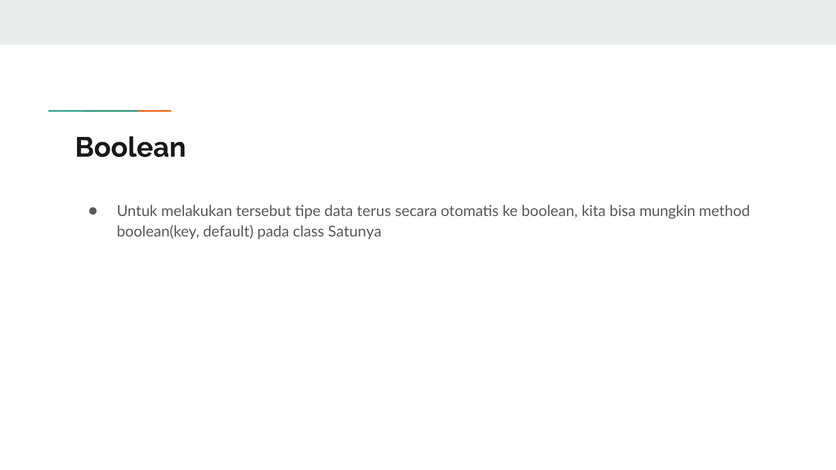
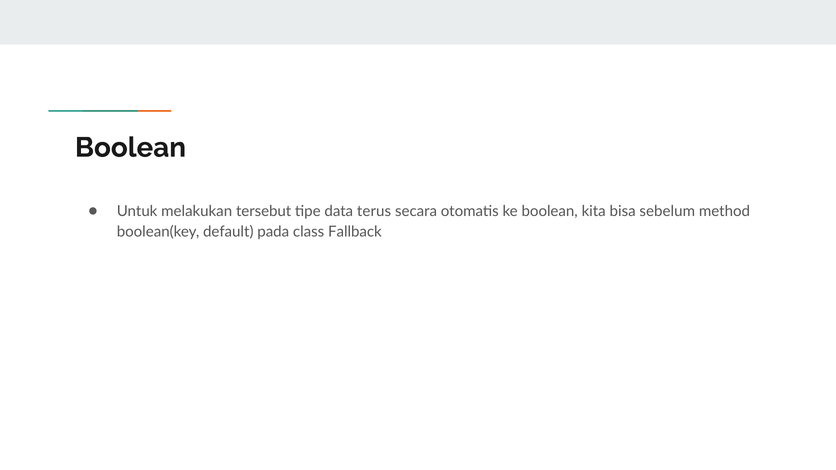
mungkin: mungkin -> sebelum (667, 211)
Satunya: Satunya -> Fallback (355, 232)
